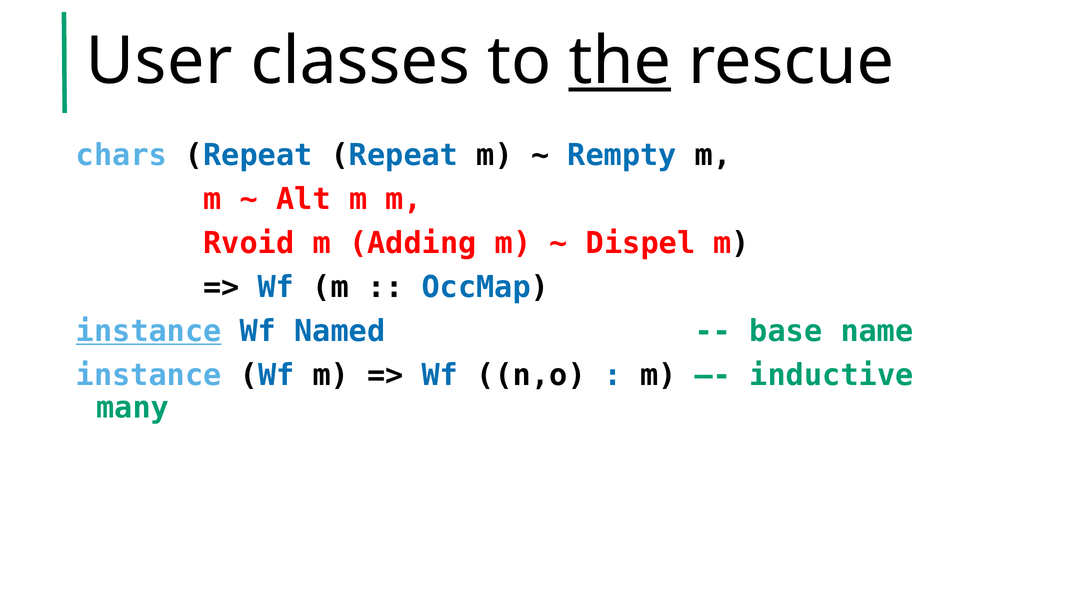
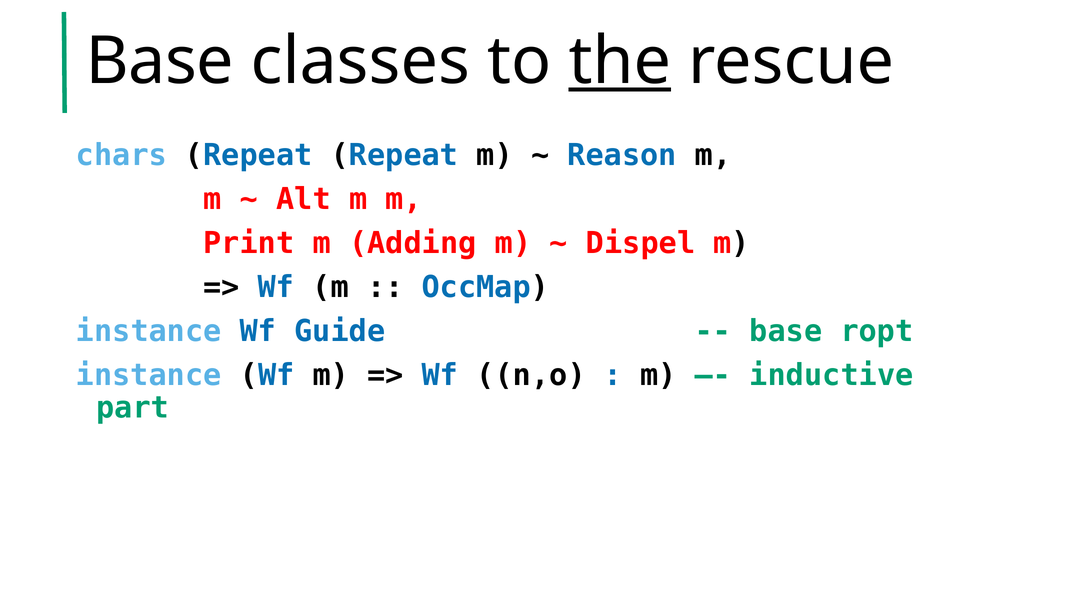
User: User -> Base (160, 61)
Rempty: Rempty -> Reason (622, 155)
Rvoid: Rvoid -> Print (249, 243)
instance underline: present -> none (149, 331)
Named: Named -> Guide (340, 331)
name: name -> ropt (877, 331)
many: many -> part (133, 408)
